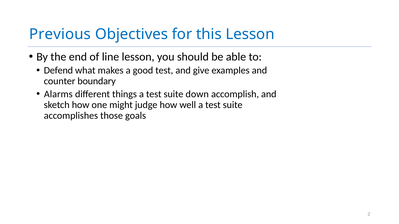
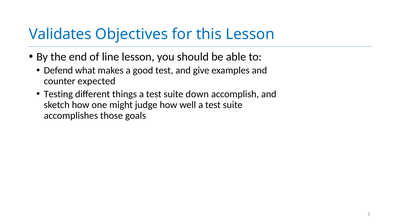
Previous: Previous -> Validates (60, 34)
boundary: boundary -> expected (97, 81)
Alarms: Alarms -> Testing (58, 94)
